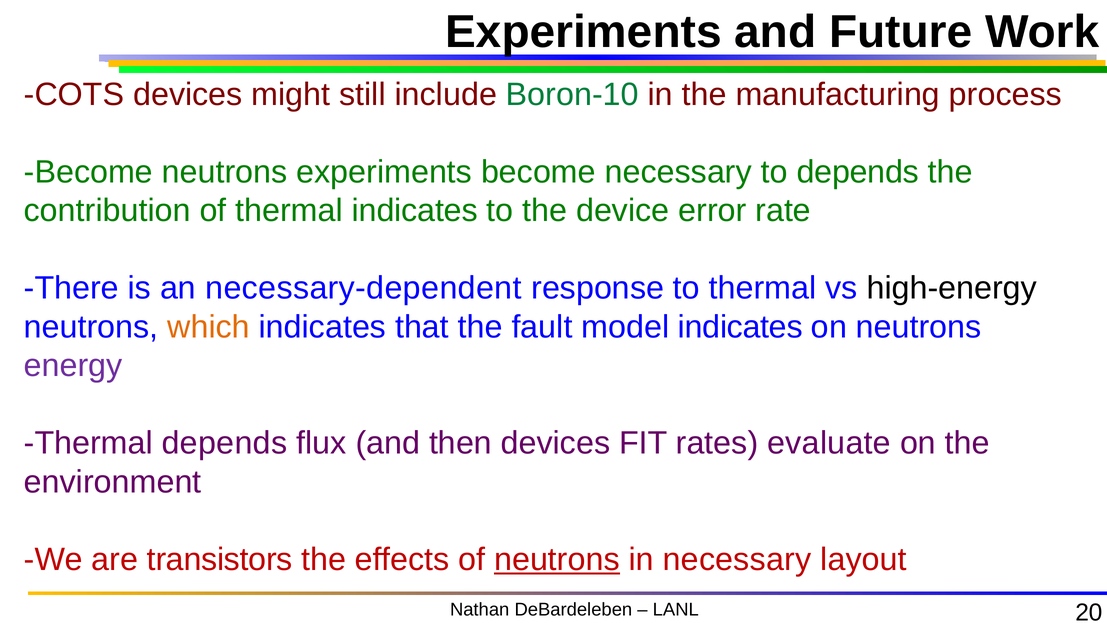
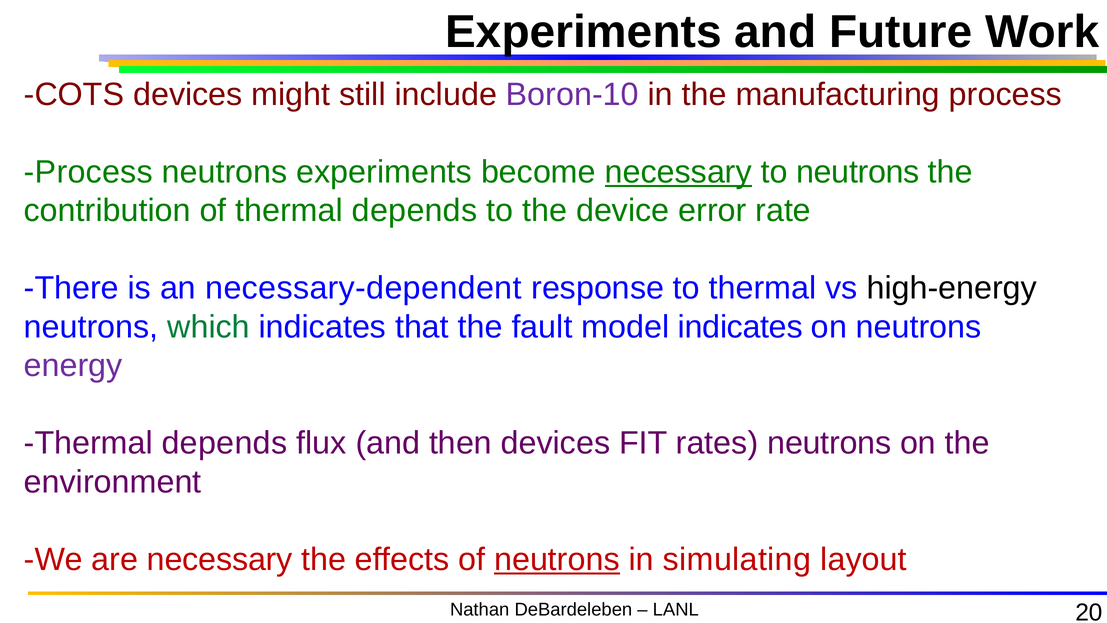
Boron-10 colour: green -> purple (572, 94)
Become: Become -> Process (88, 172)
necessary underline: none -> present (678, 172)
to depends: depends -> neutrons (858, 172)
of thermal indicates: indicates -> depends (415, 211)
which colour: orange -> green (209, 327)
rates evaluate: evaluate -> neutrons (829, 443)
are transistors: transistors -> necessary (220, 559)
in necessary: necessary -> simulating (737, 559)
